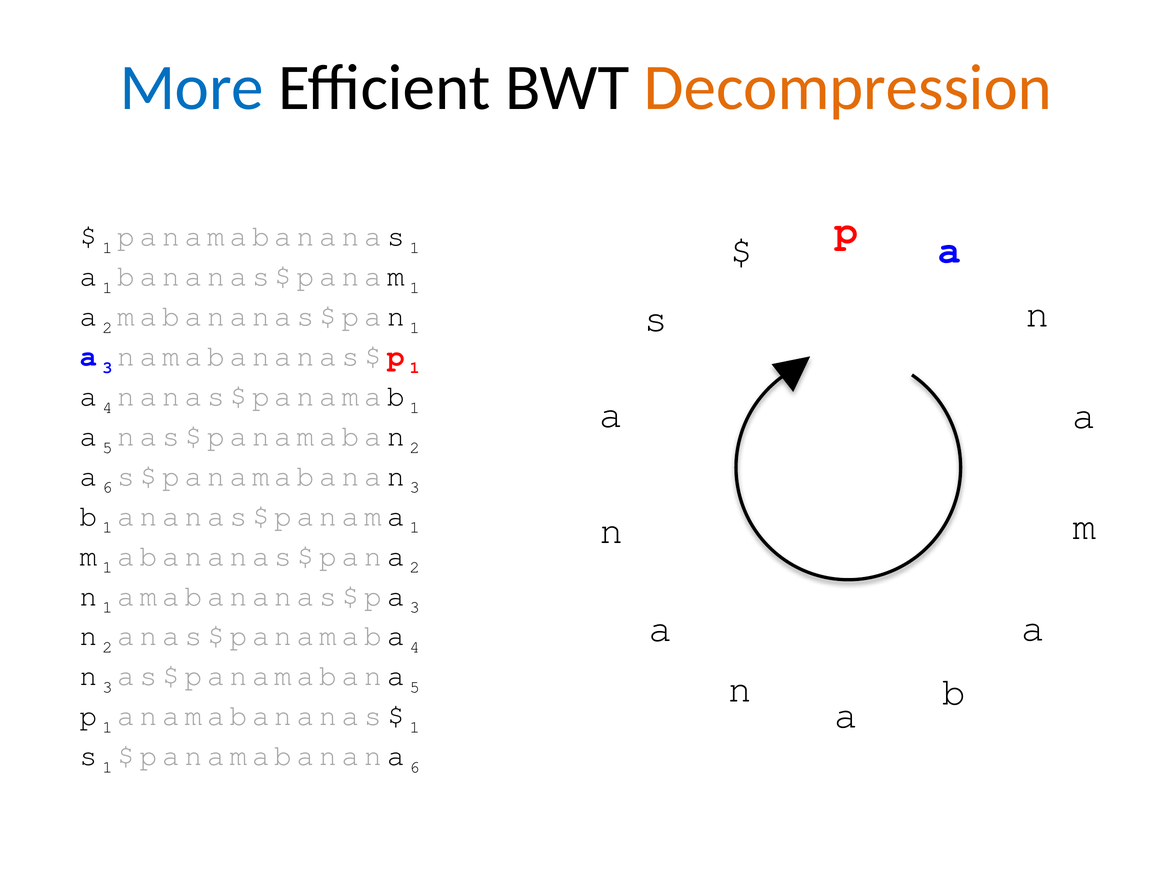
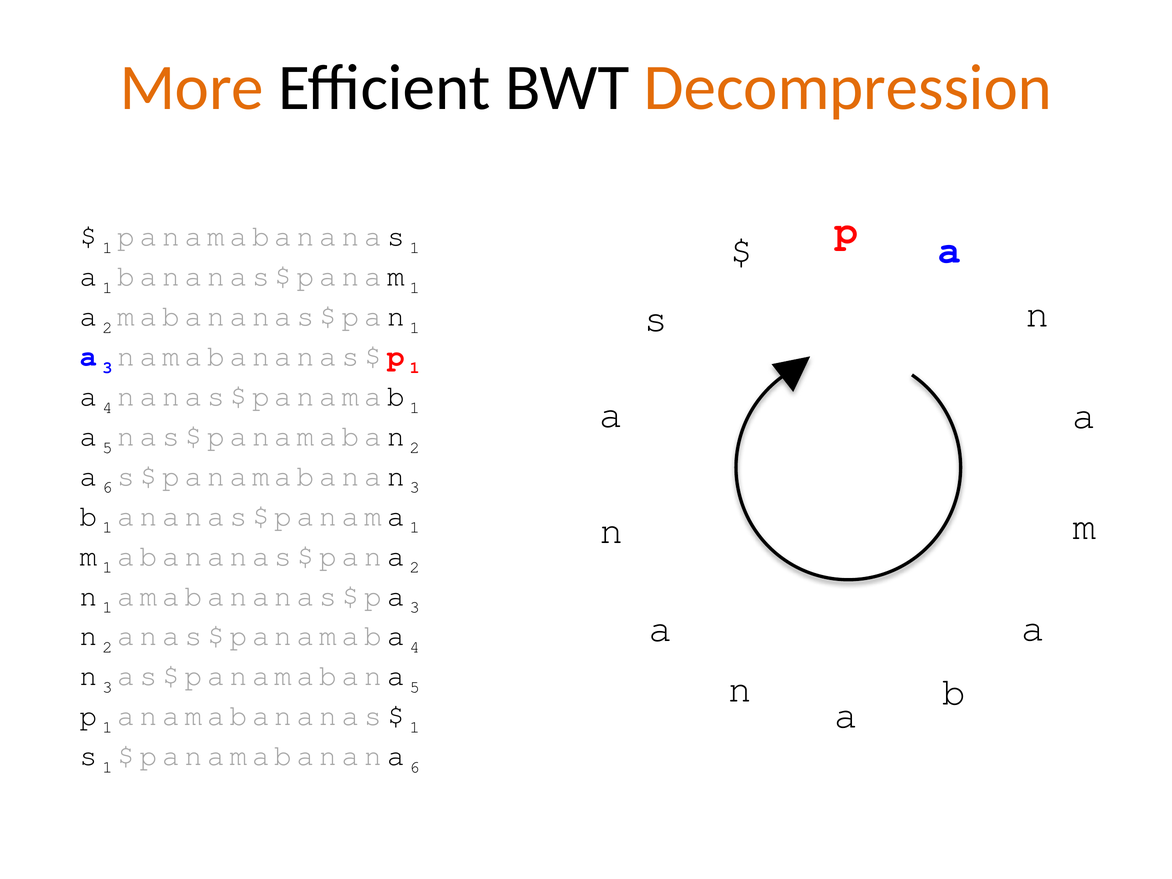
More colour: blue -> orange (192, 88)
